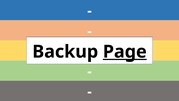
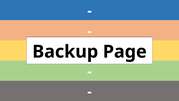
Page underline: present -> none (125, 52)
